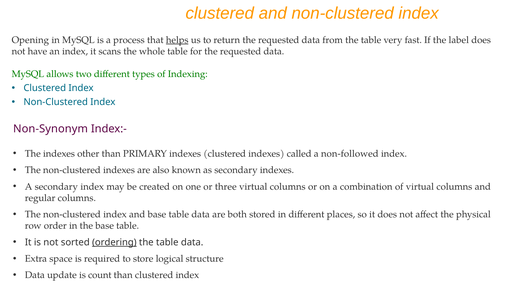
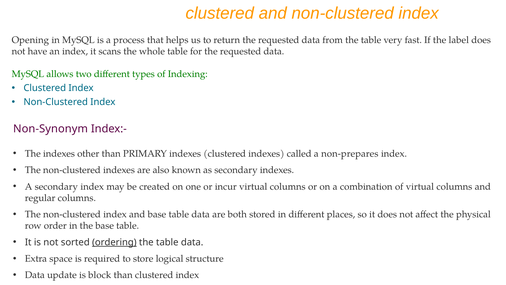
helps underline: present -> none (177, 40)
non-followed: non-followed -> non-prepares (350, 153)
three: three -> incur (226, 186)
count: count -> block (100, 275)
